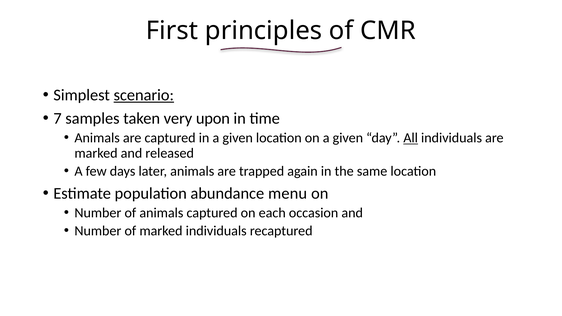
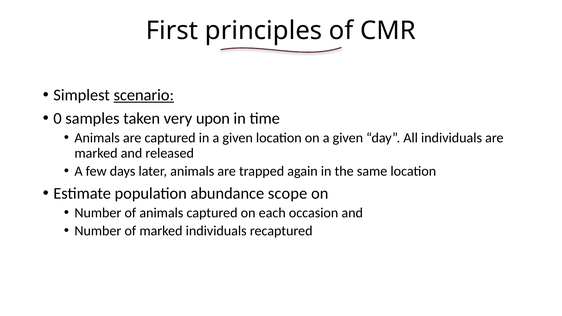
7: 7 -> 0 (58, 119)
All underline: present -> none (411, 138)
menu: menu -> scope (288, 193)
